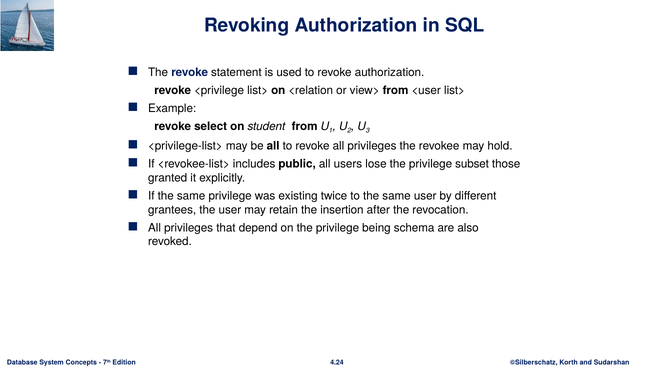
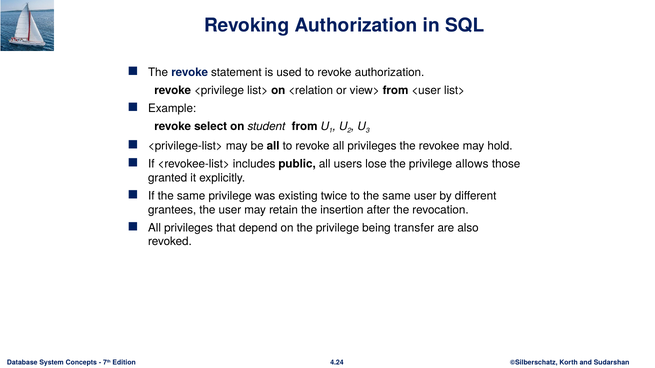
subset: subset -> allows (472, 164)
schema: schema -> transfer (414, 228)
